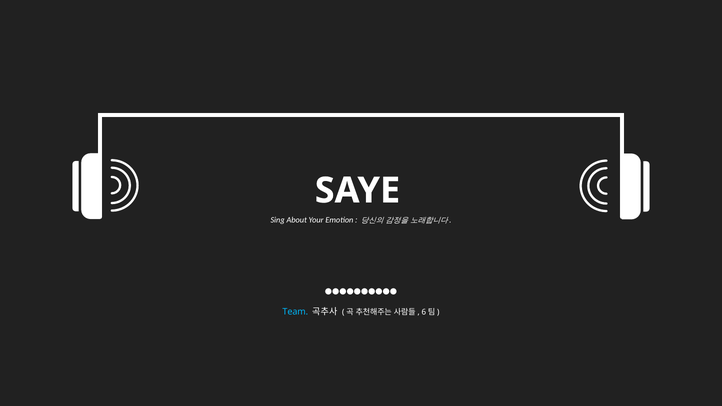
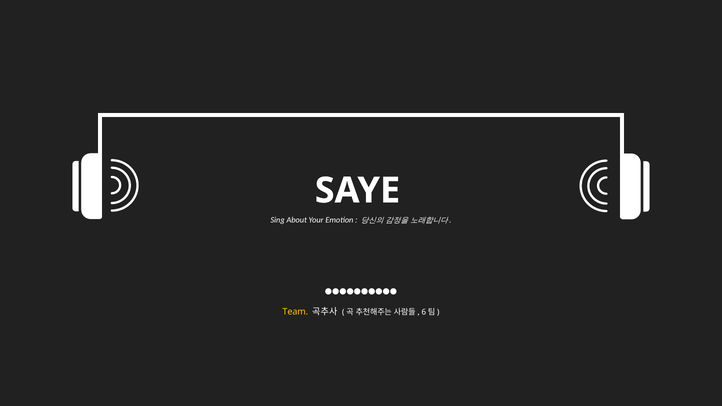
Team colour: light blue -> yellow (295, 312)
